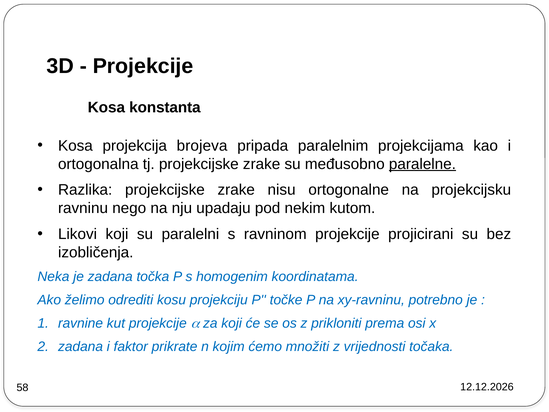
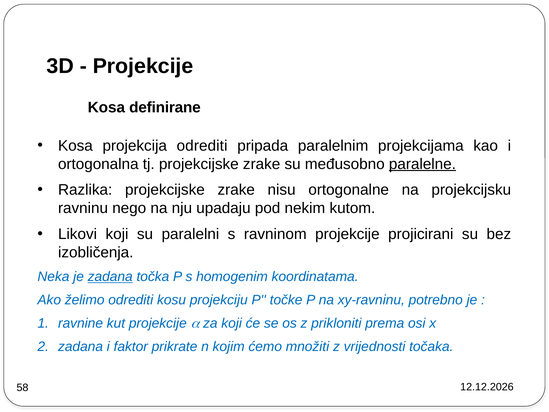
konstanta: konstanta -> definirane (165, 107)
projekcija brojeva: brojeva -> odrediti (202, 146)
zadana underline: none -> present (110, 277)
